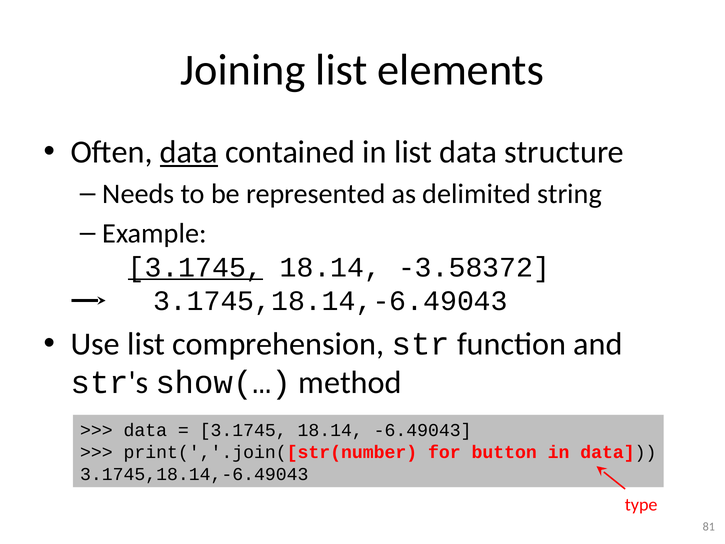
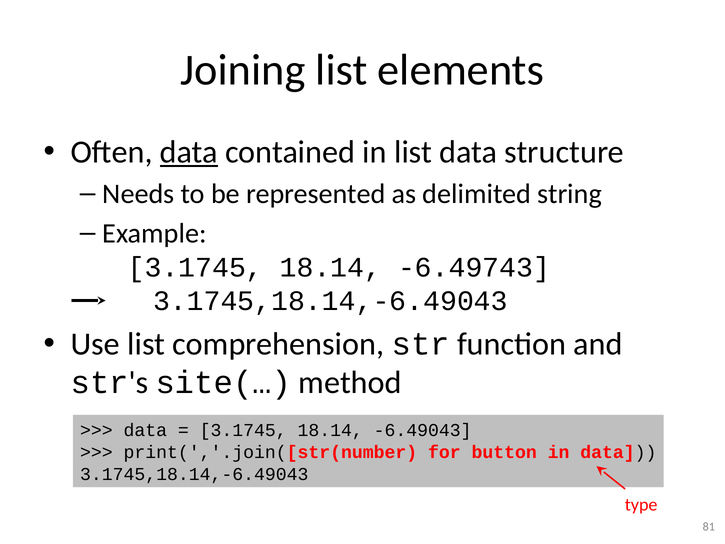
3.1745 underline: present -> none (195, 267)
-3.58372: -3.58372 -> -6.49743 (474, 267)
show(…: show(… -> site(… (223, 383)
